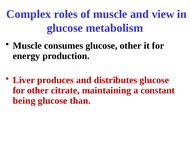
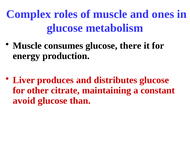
view: view -> ones (163, 14)
glucose other: other -> there (131, 46)
being: being -> avoid (24, 101)
